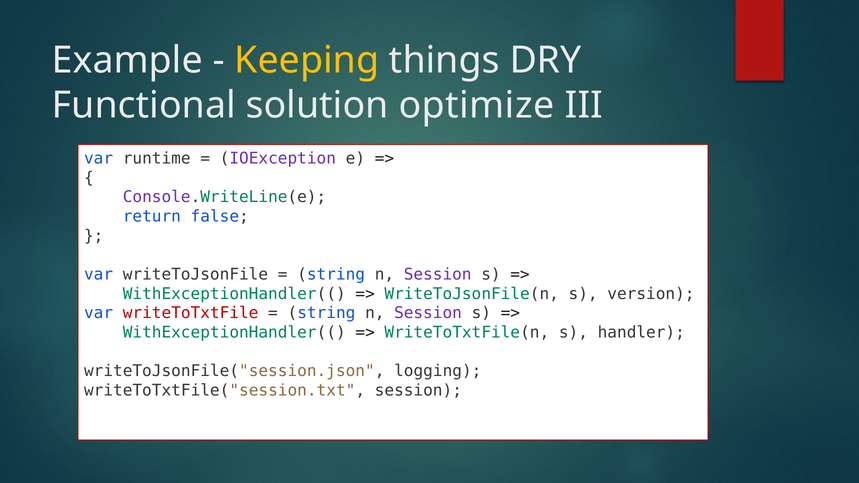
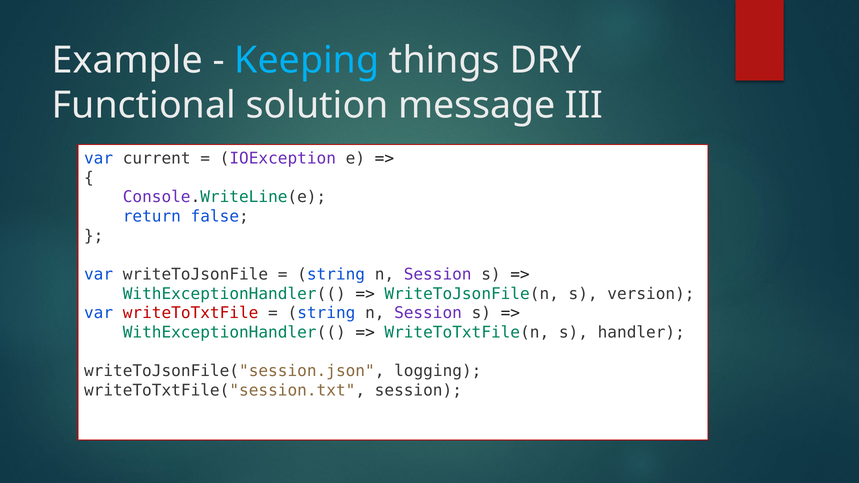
Keeping colour: yellow -> light blue (307, 60)
optimize: optimize -> message (477, 105)
runtime: runtime -> current (157, 159)
